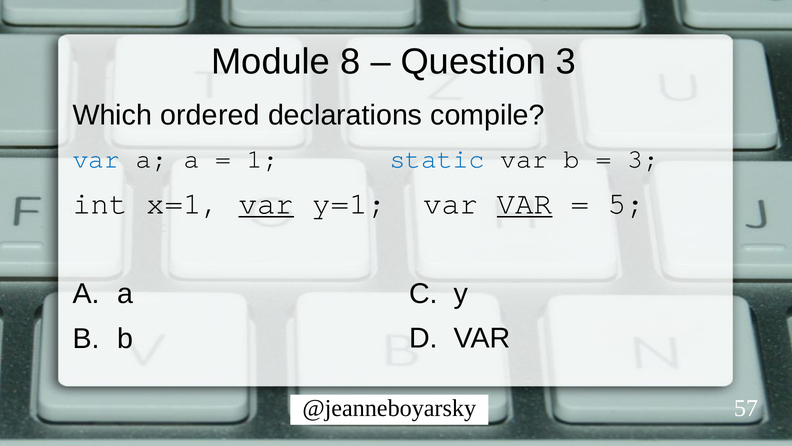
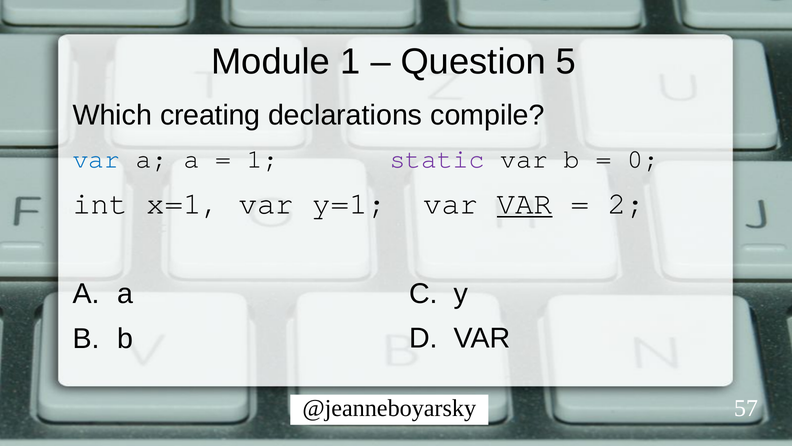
Module 8: 8 -> 1 (350, 62)
Question 3: 3 -> 5 (566, 62)
ordered: ordered -> creating (210, 115)
static colour: blue -> purple (437, 159)
3: 3 -> 0 (643, 159)
var underline: present -> none (266, 203)
5: 5 -> 2 (626, 203)
